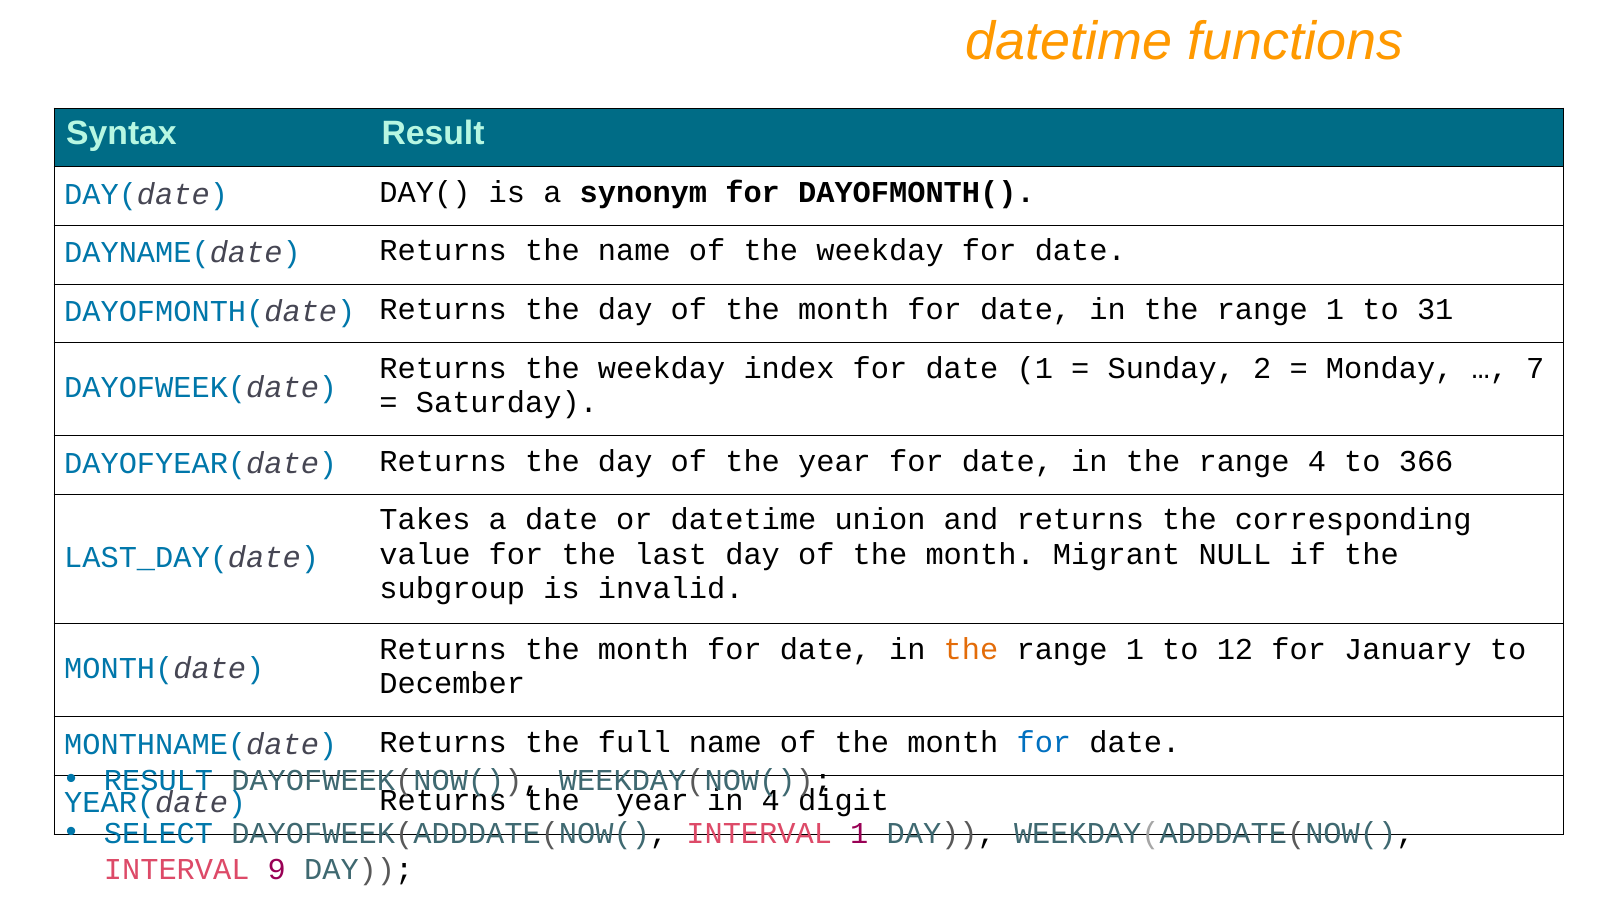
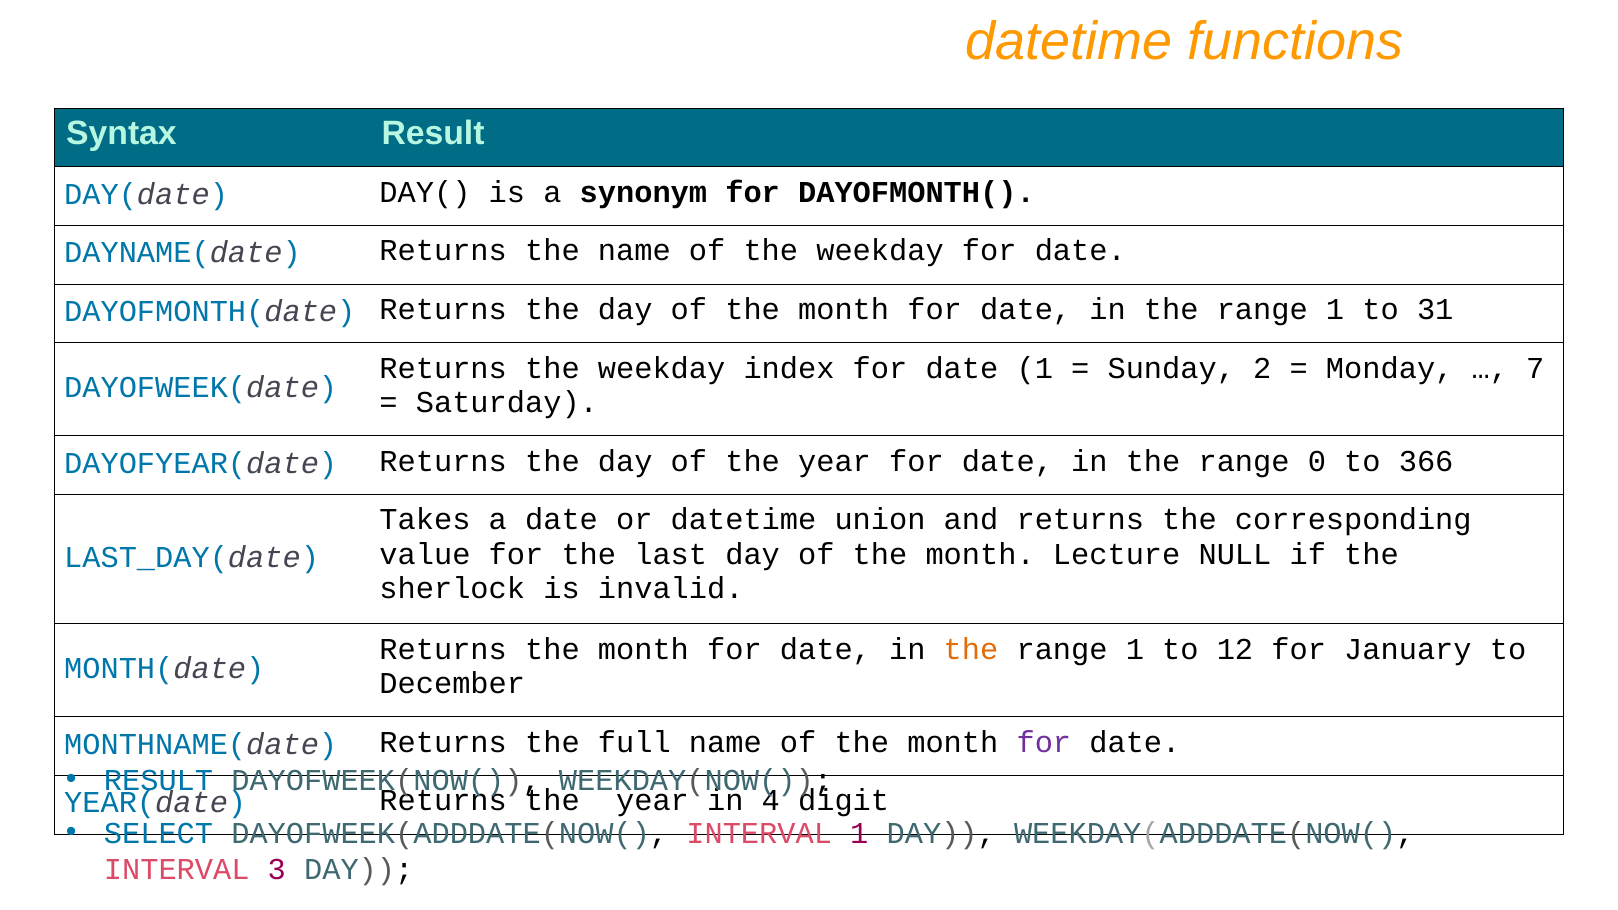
range 4: 4 -> 0 (1317, 461)
Migrant: Migrant -> Lecture (1117, 554)
subgroup: subgroup -> sherlock (452, 589)
for colour: blue -> purple (1044, 742)
9: 9 -> 3 (277, 870)
